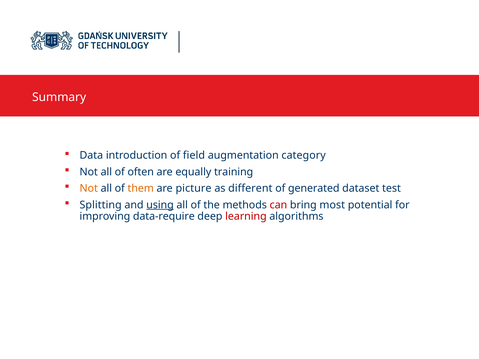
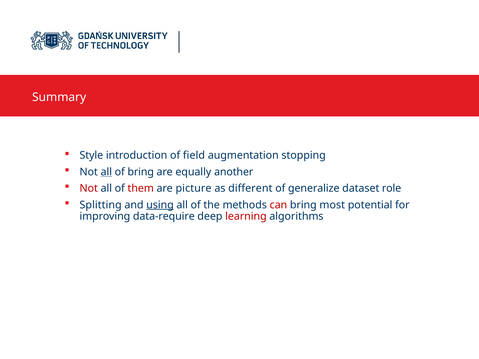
Data: Data -> Style (91, 156)
category: category -> stopping (304, 156)
all underline: none -> present (106, 172)
of often: often -> bring (141, 172)
training: training -> another (234, 172)
Not colour: orange -> red (89, 189)
them colour: orange -> red (141, 189)
generated: generated -> generalize (314, 189)
test: test -> role (392, 189)
